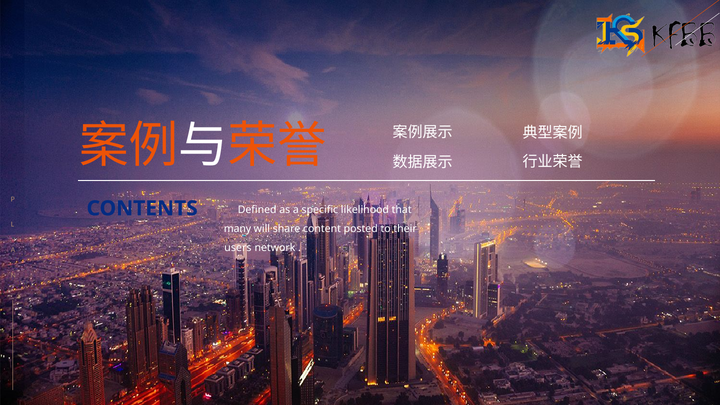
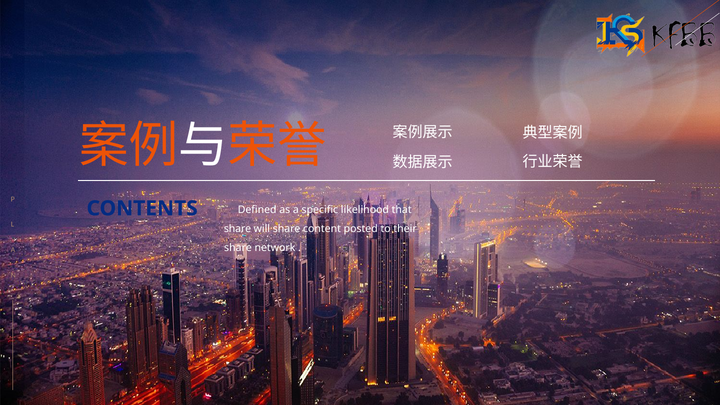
many: many -> share (238, 229)
users: users -> share (238, 248)
